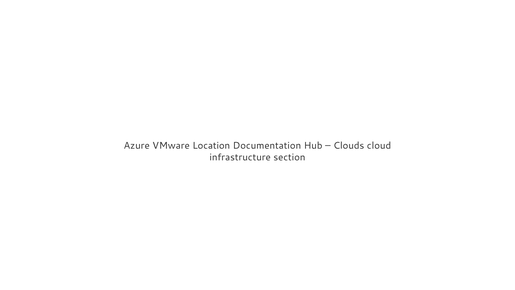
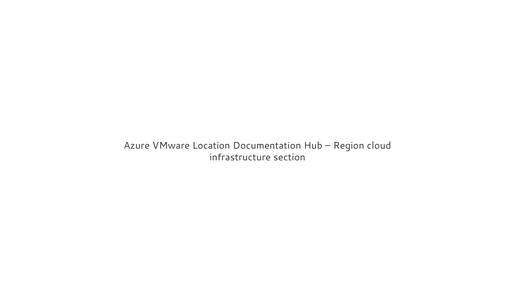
Clouds: Clouds -> Region (349, 145)
